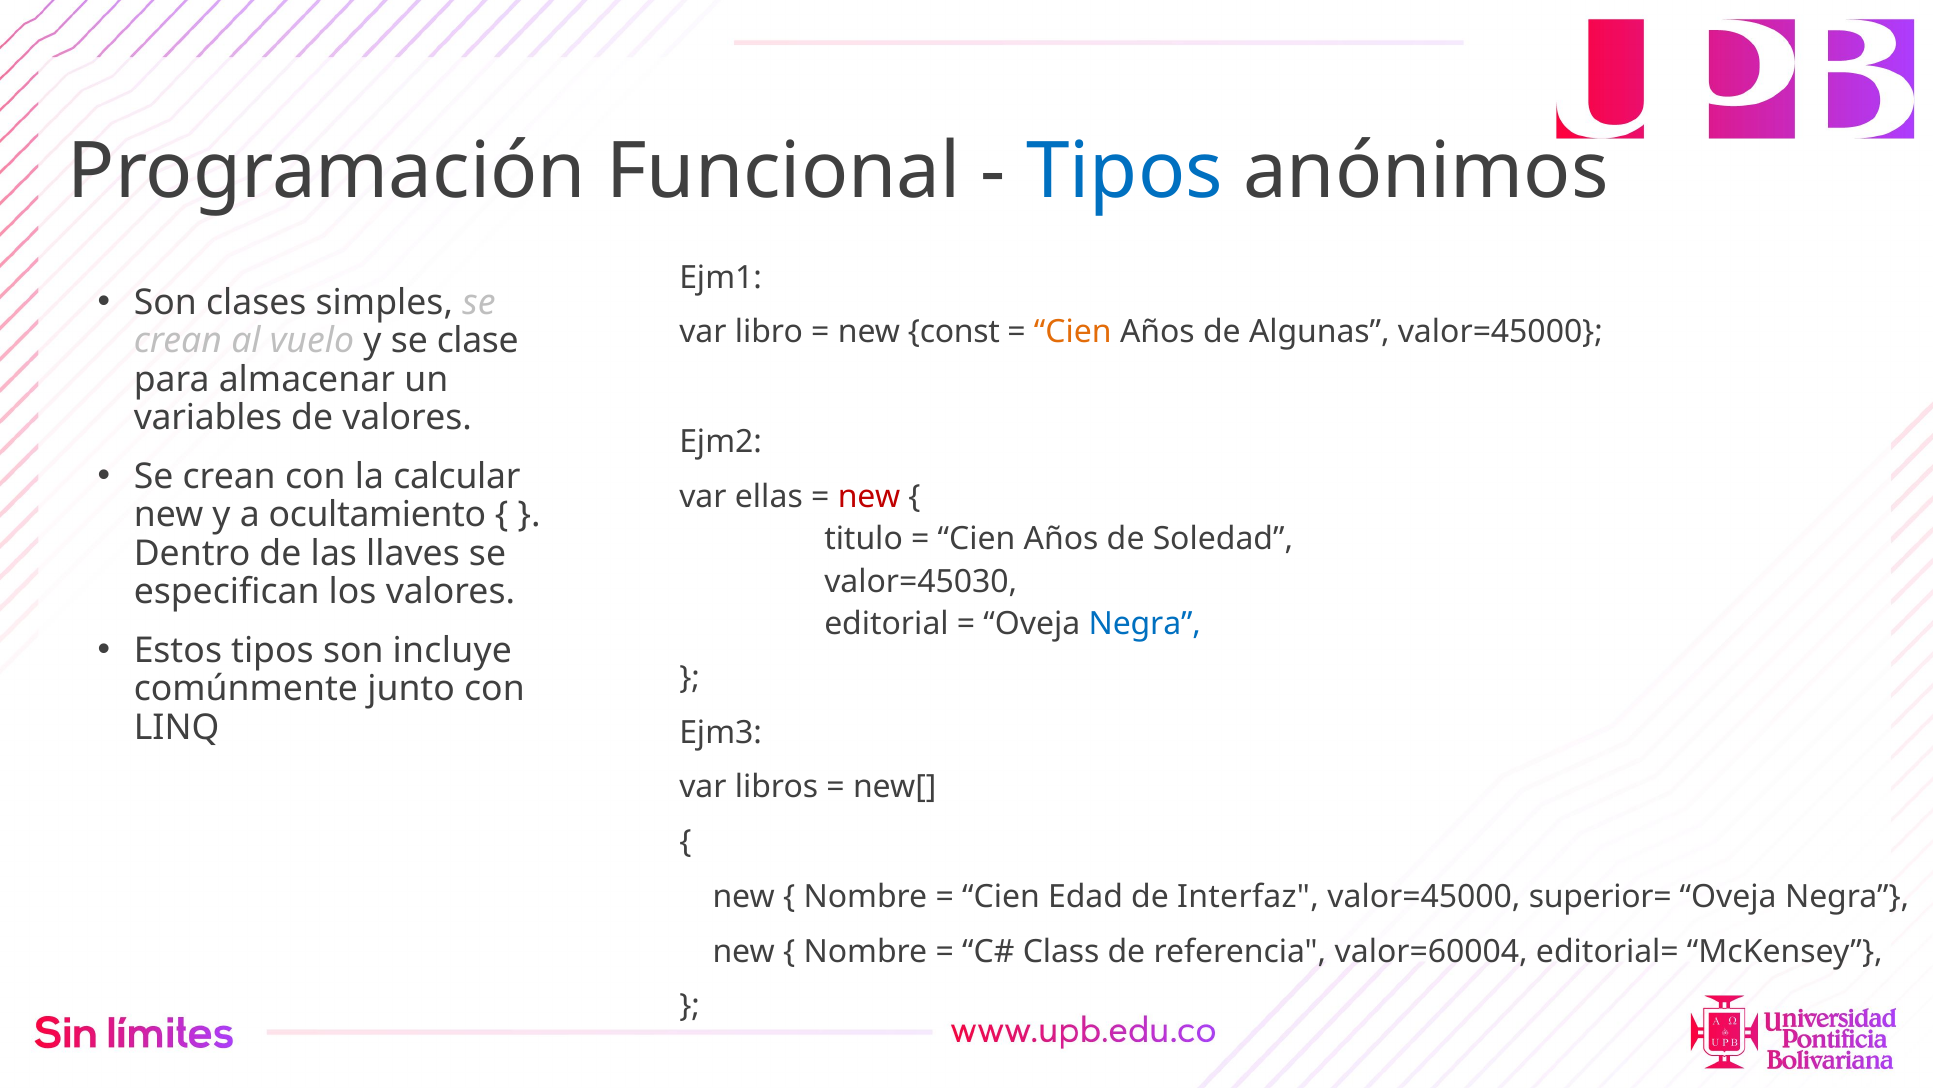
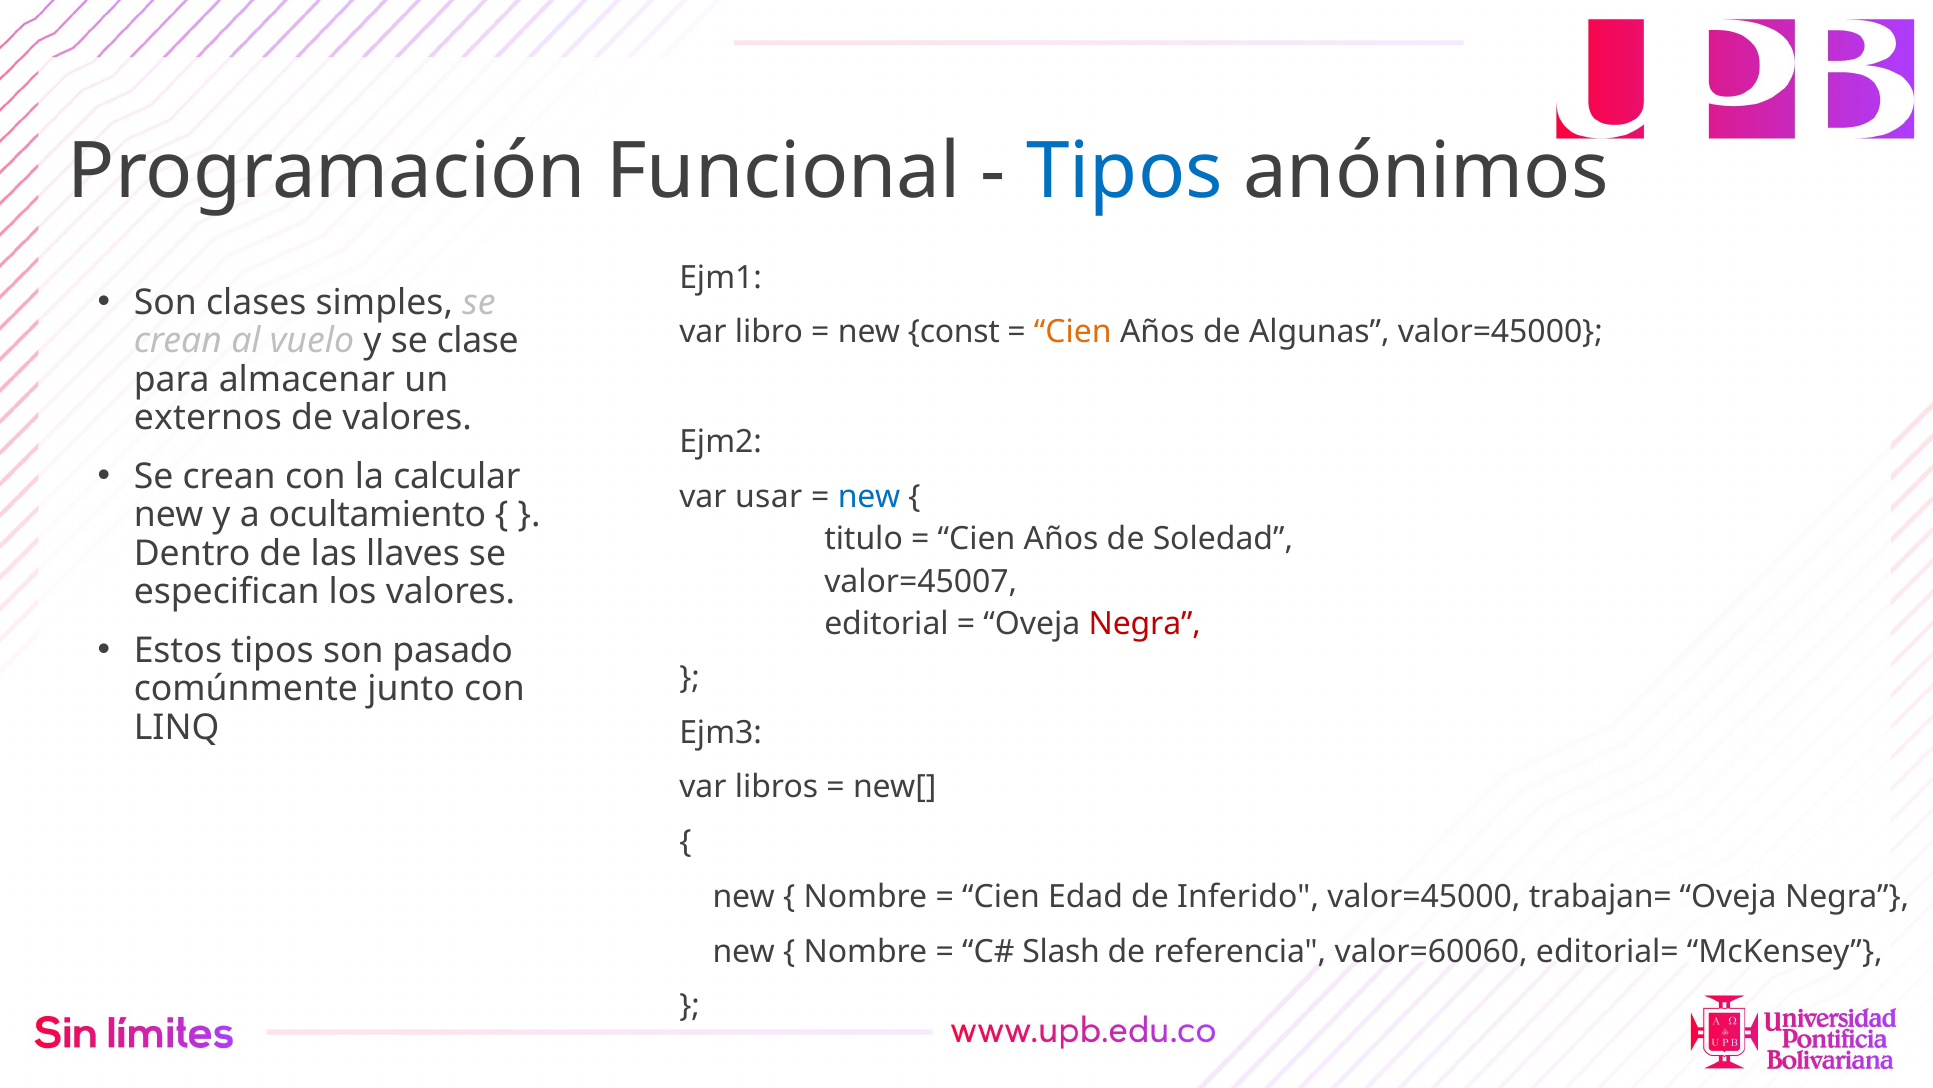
variables: variables -> externos (208, 418)
ellas: ellas -> usar (769, 496)
new colour: red -> blue (869, 496)
valor=45030: valor=45030 -> valor=45007 (921, 581)
Negra colour: blue -> red (1145, 623)
incluye: incluye -> pasado (453, 650)
Interfaz: Interfaz -> Inferido (1248, 896)
superior=: superior= -> trabajan= (1600, 896)
Class: Class -> Slash (1061, 951)
valor=60004: valor=60004 -> valor=60060 (1431, 951)
